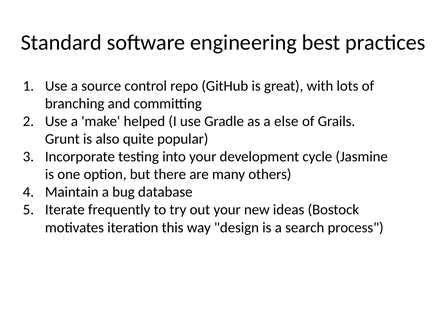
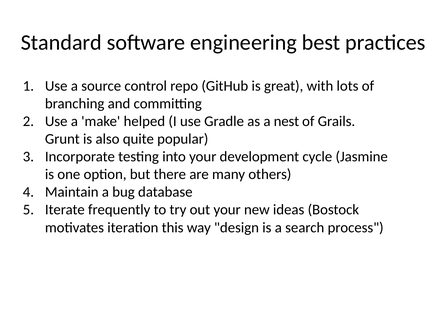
else: else -> nest (286, 121)
